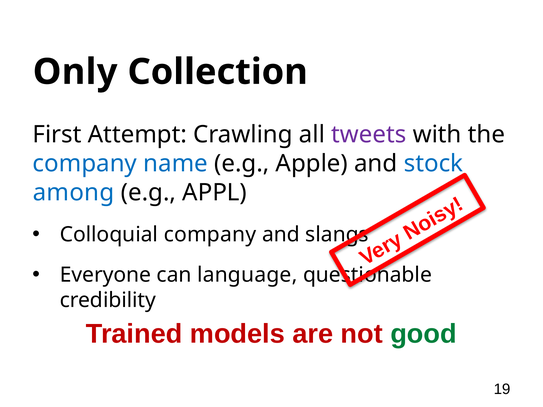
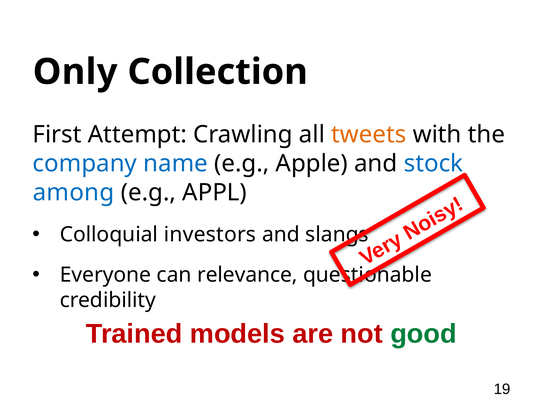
tweets colour: purple -> orange (369, 135)
Colloquial company: company -> investors (210, 235)
language: language -> relevance (247, 275)
